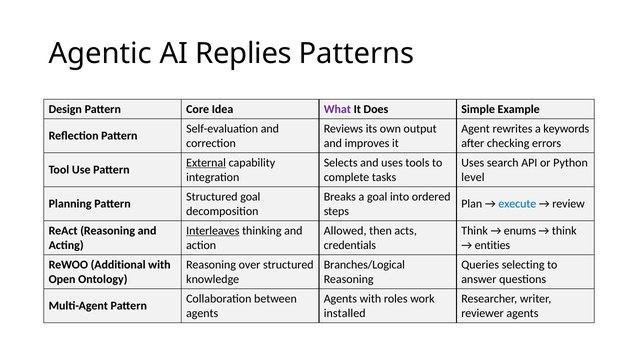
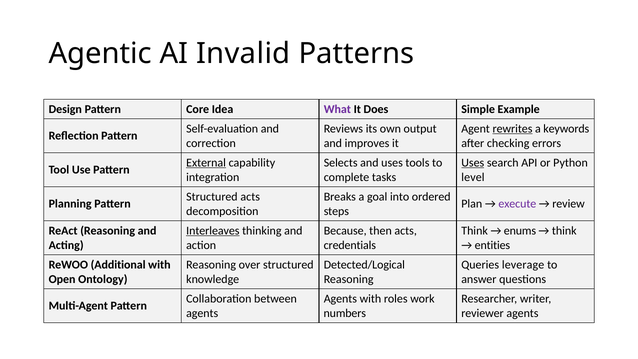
Replies: Replies -> Invalid (243, 54)
rewrites underline: none -> present (512, 129)
Uses underline: none -> present (473, 163)
Structured goal: goal -> acts (250, 197)
execute colour: blue -> purple (517, 204)
Allowed: Allowed -> Because (345, 231)
Branches/Logical: Branches/Logical -> Detected/Logical (364, 265)
selecting: selecting -> leverage (523, 265)
installed: installed -> numbers (345, 313)
